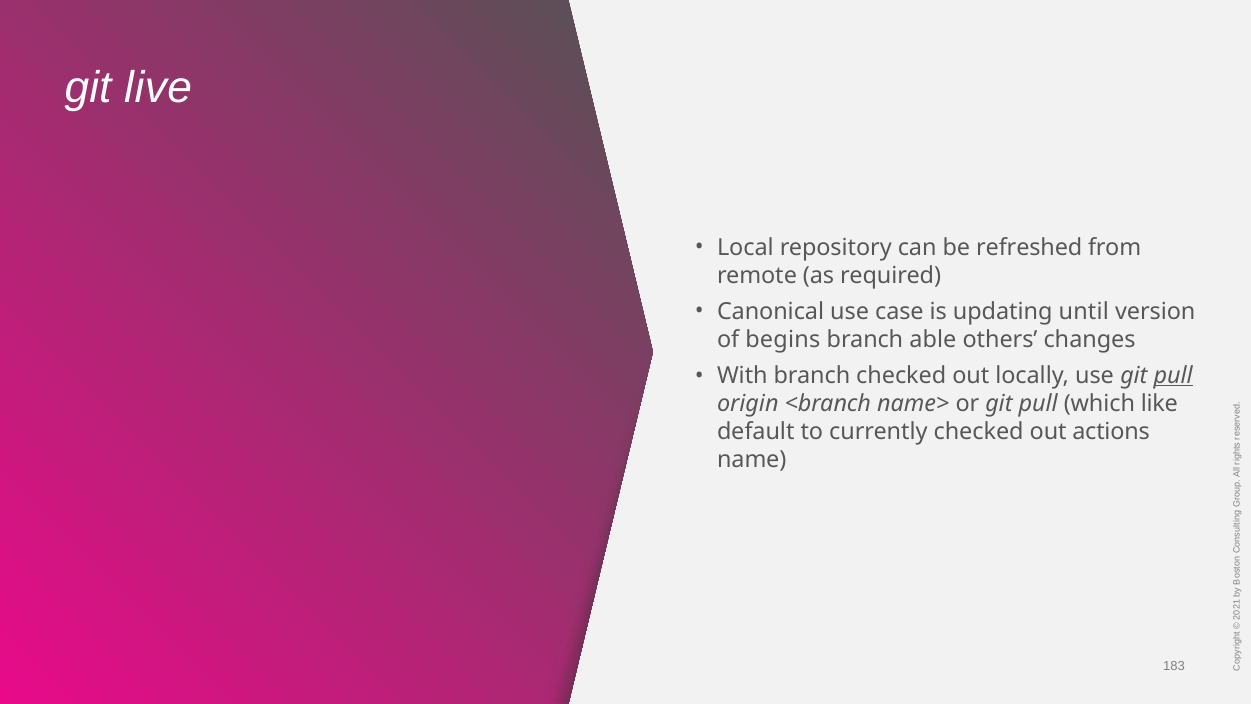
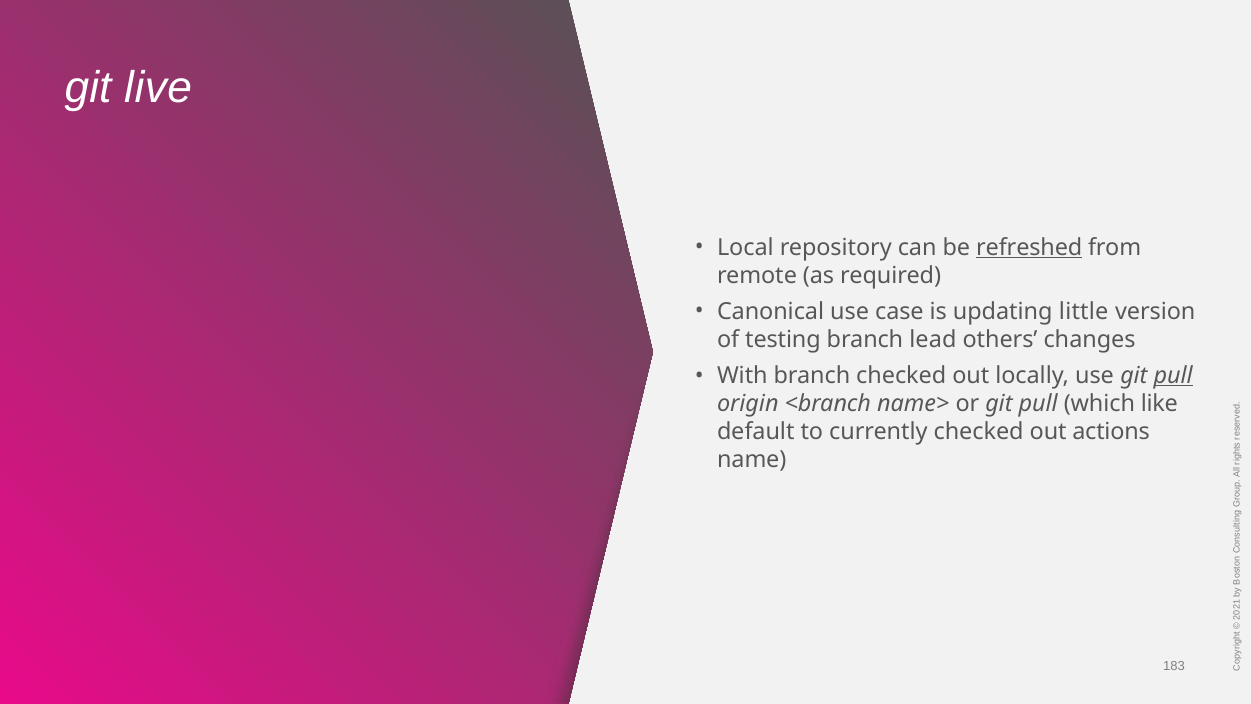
refreshed underline: none -> present (1029, 247)
until: until -> little (1084, 311)
begins: begins -> testing (783, 340)
able: able -> lead (933, 340)
